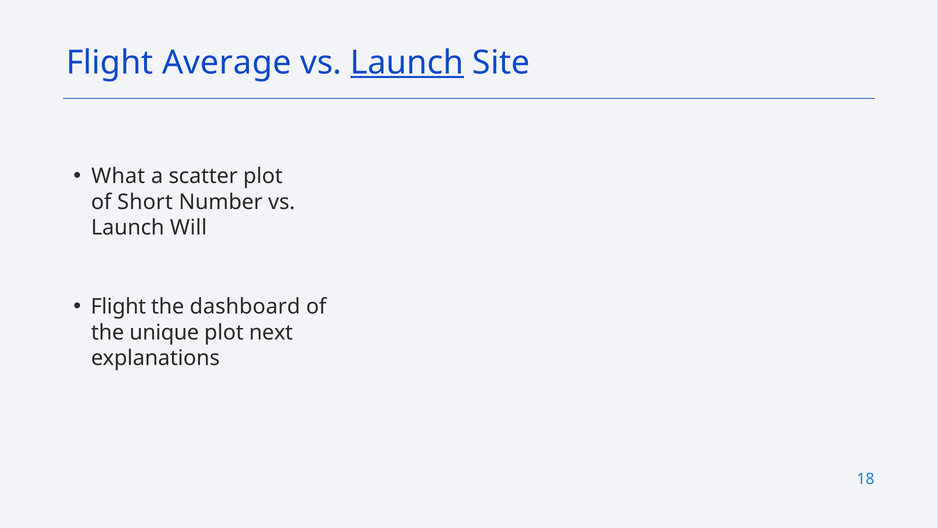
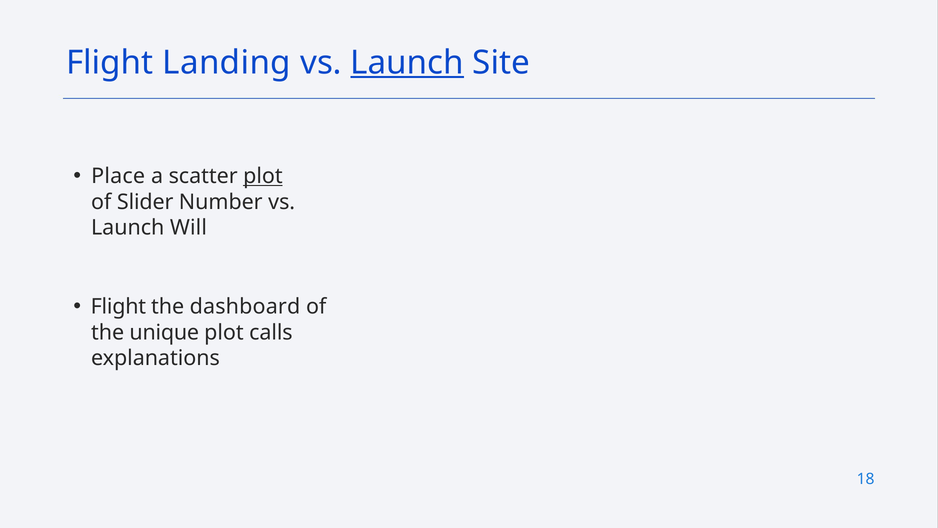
Average: Average -> Landing (227, 63)
What: What -> Place (118, 176)
plot underline: none -> present (263, 176)
Short: Short -> Slider (145, 202)
next: next -> calls (271, 332)
